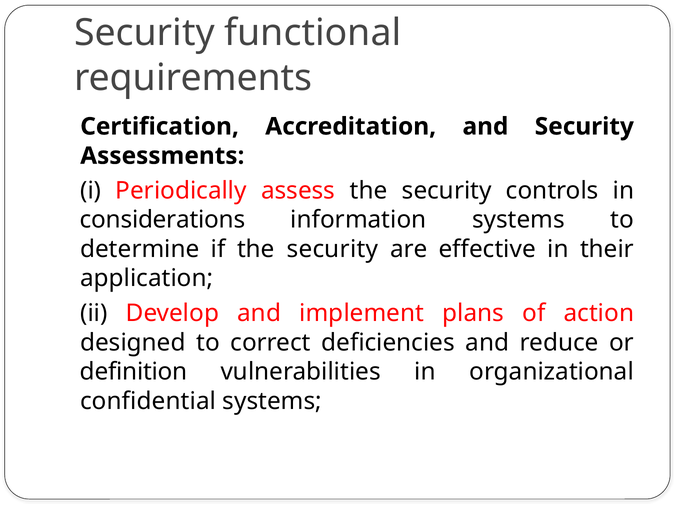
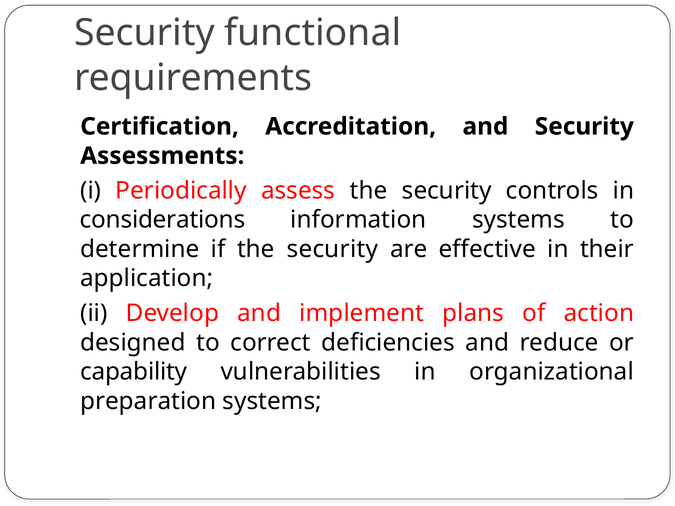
definition: definition -> capability (134, 372)
confidential: confidential -> preparation (148, 401)
